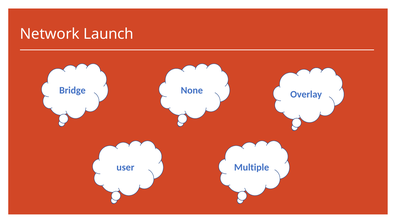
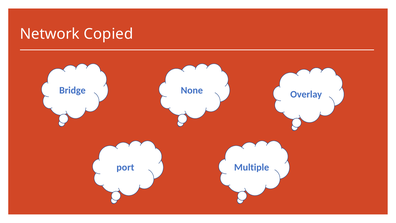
Launch: Launch -> Copied (108, 34)
user: user -> port (125, 167)
